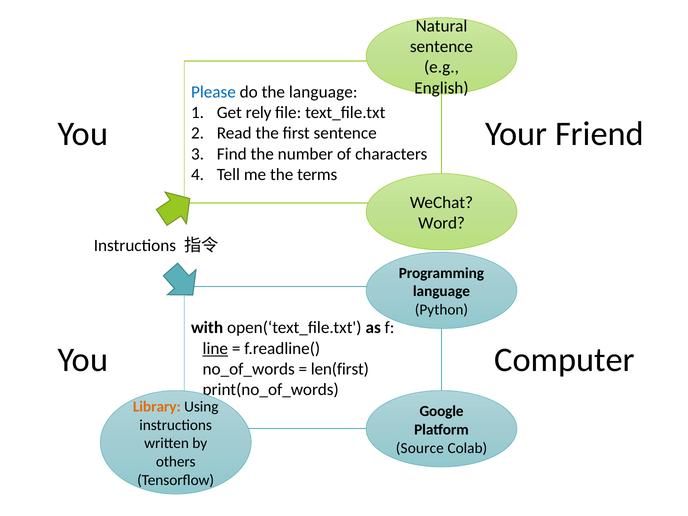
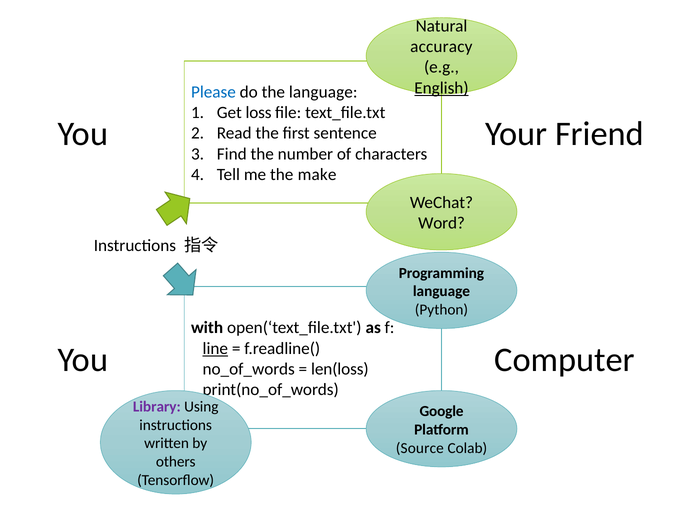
sentence: sentence -> accuracy (441, 47)
English underline: none -> present (441, 88)
rely: rely -> loss (259, 113)
terms: terms -> make (317, 174)
len(first: len(first -> len(loss (340, 369)
Library colour: orange -> purple (157, 407)
